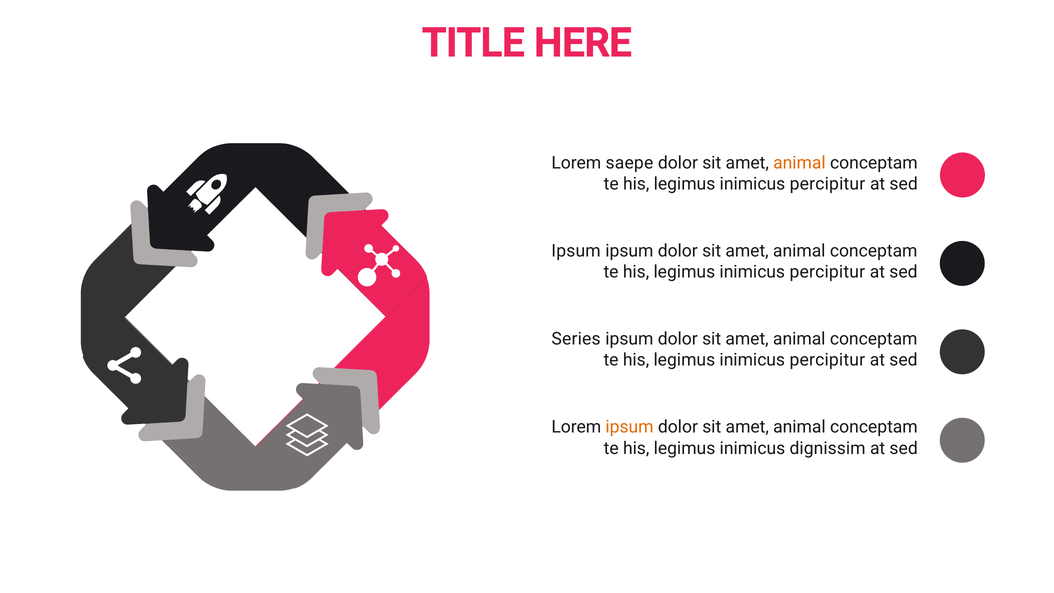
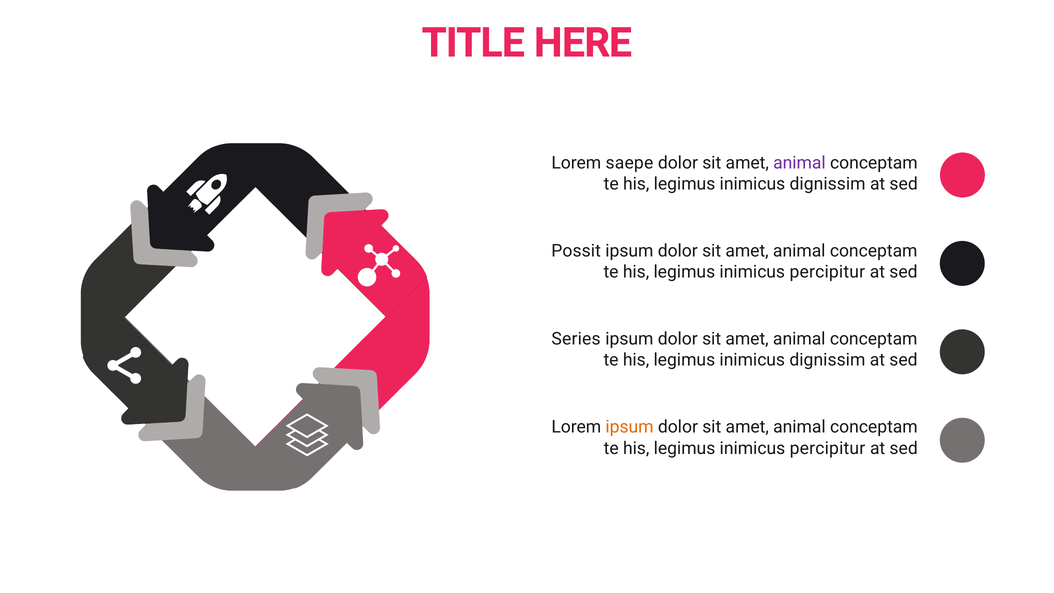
animal colour: orange -> purple (799, 163)
percipitur: percipitur -> dignissim (828, 184)
Ipsum: Ipsum -> Possit (576, 251)
percipitur: percipitur -> dignissim (827, 360)
dignissim: dignissim -> percipitur (827, 448)
